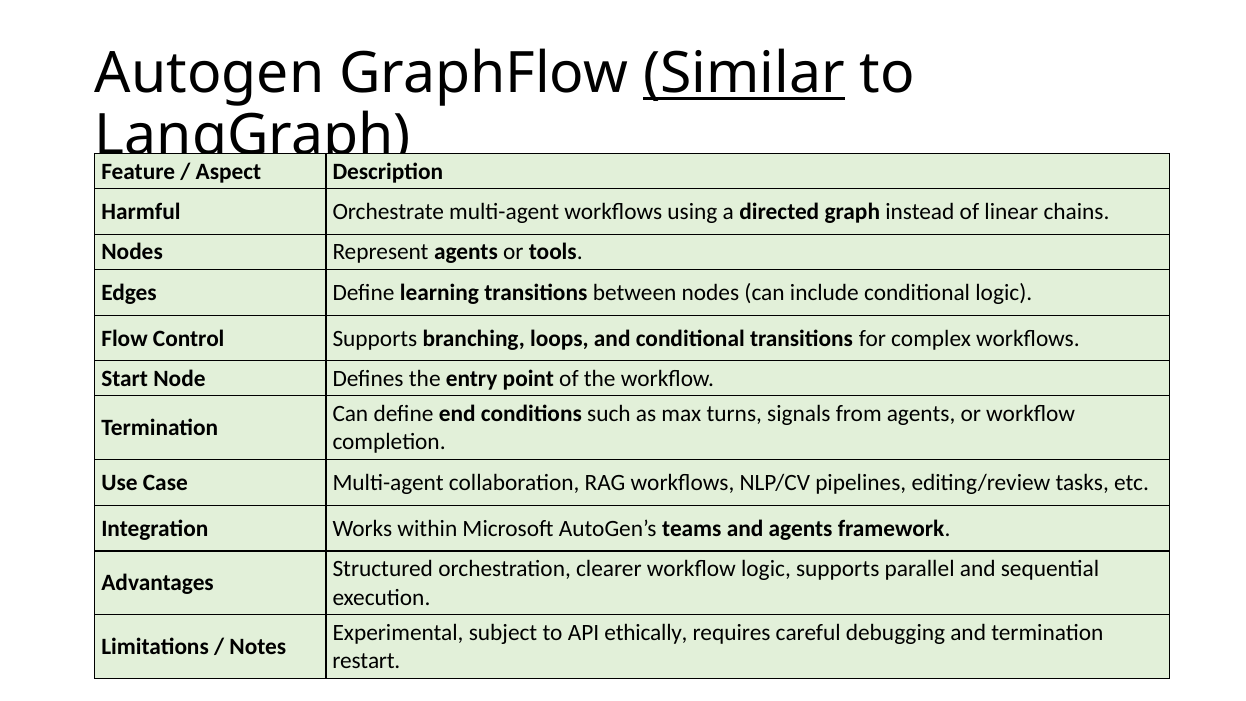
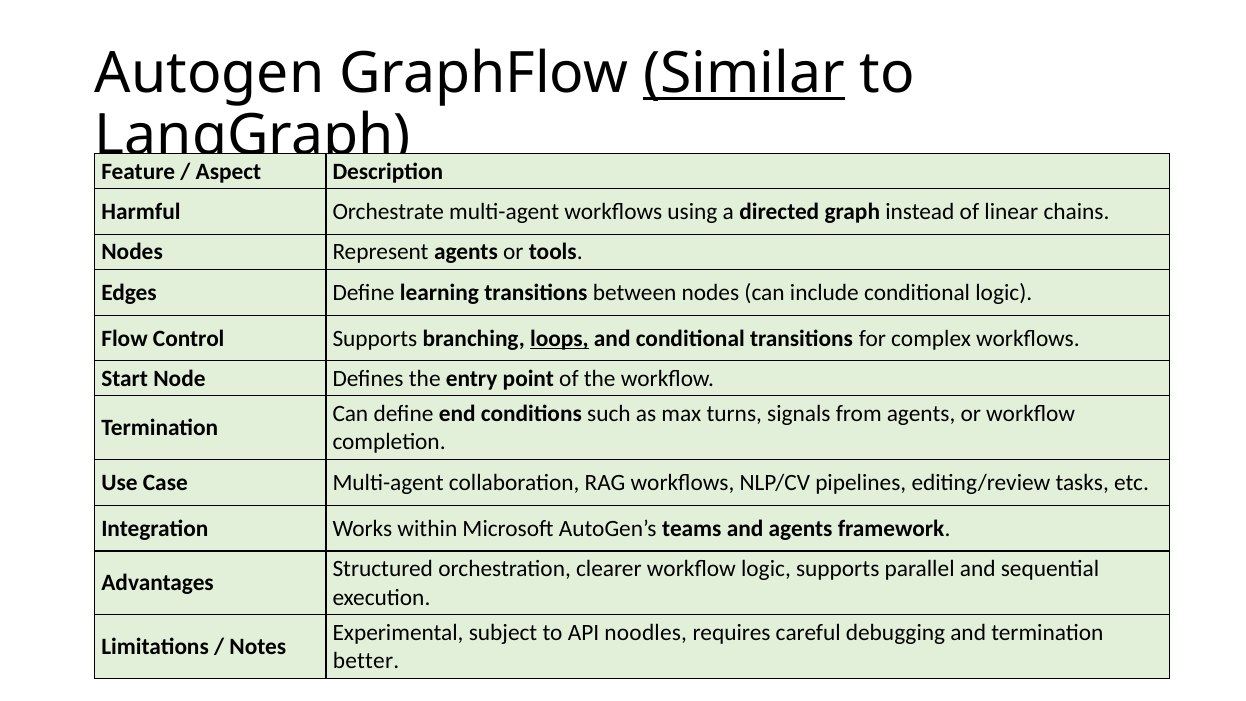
loops underline: none -> present (559, 338)
ethically: ethically -> noodles (646, 632)
restart: restart -> better (366, 661)
